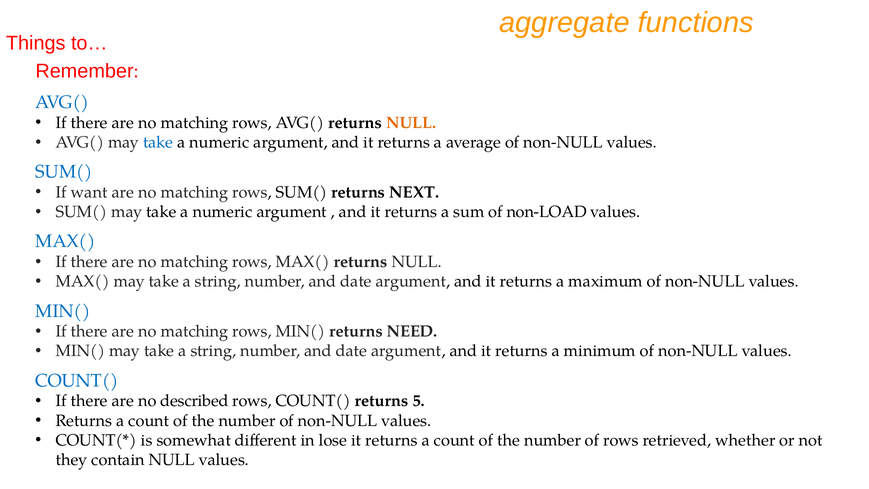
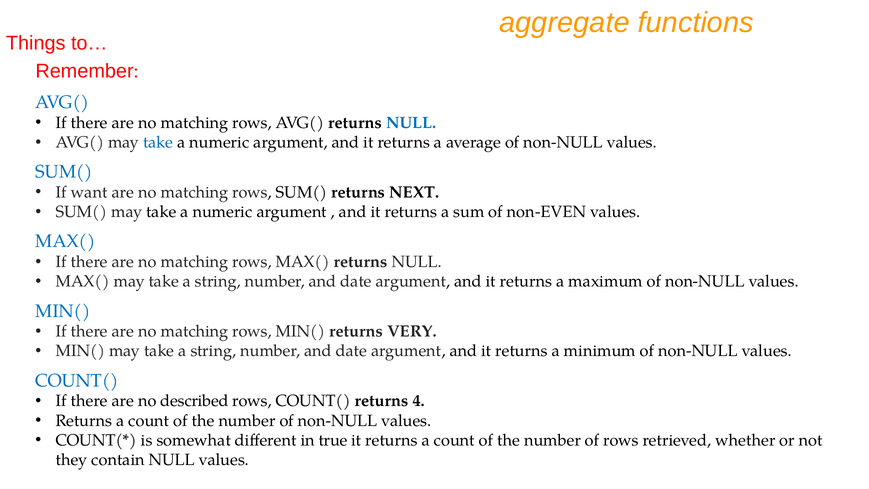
NULL colour: orange -> blue (411, 123)
non-LOAD: non-LOAD -> non-EVEN (546, 212)
NEED: NEED -> VERY (412, 331)
5: 5 -> 4 (419, 401)
lose: lose -> true (333, 440)
